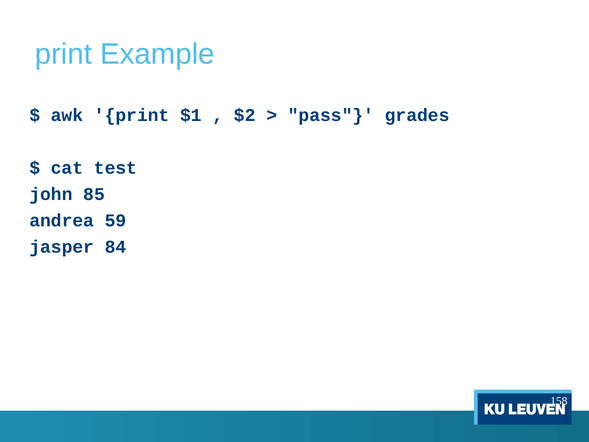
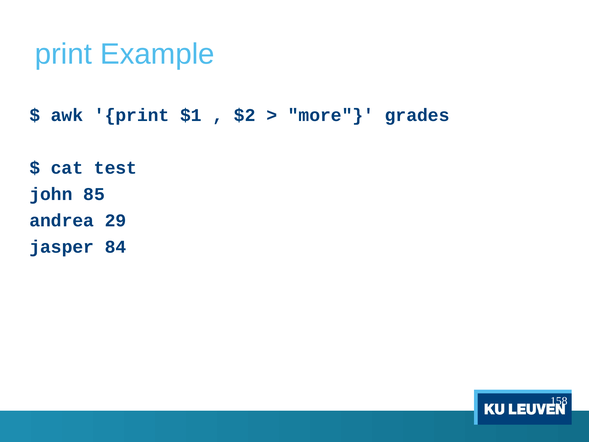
pass: pass -> more (331, 115)
59: 59 -> 29 (116, 221)
